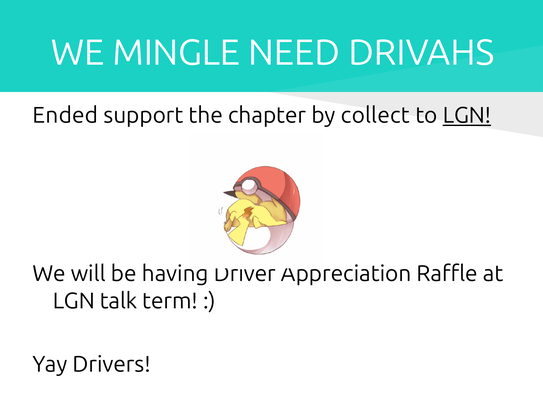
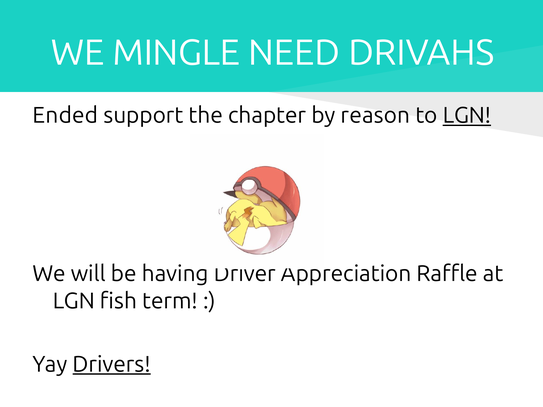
collect: collect -> reason (375, 116)
talk: talk -> fish (118, 301)
Drivers underline: none -> present (112, 365)
